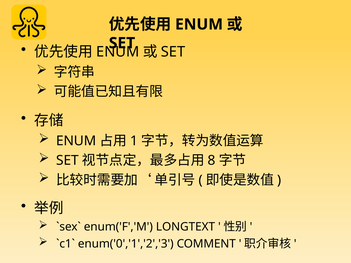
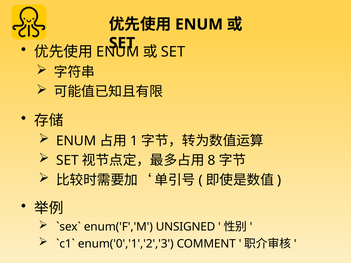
LONGTEXT: LONGTEXT -> UNSIGNED (186, 227)
